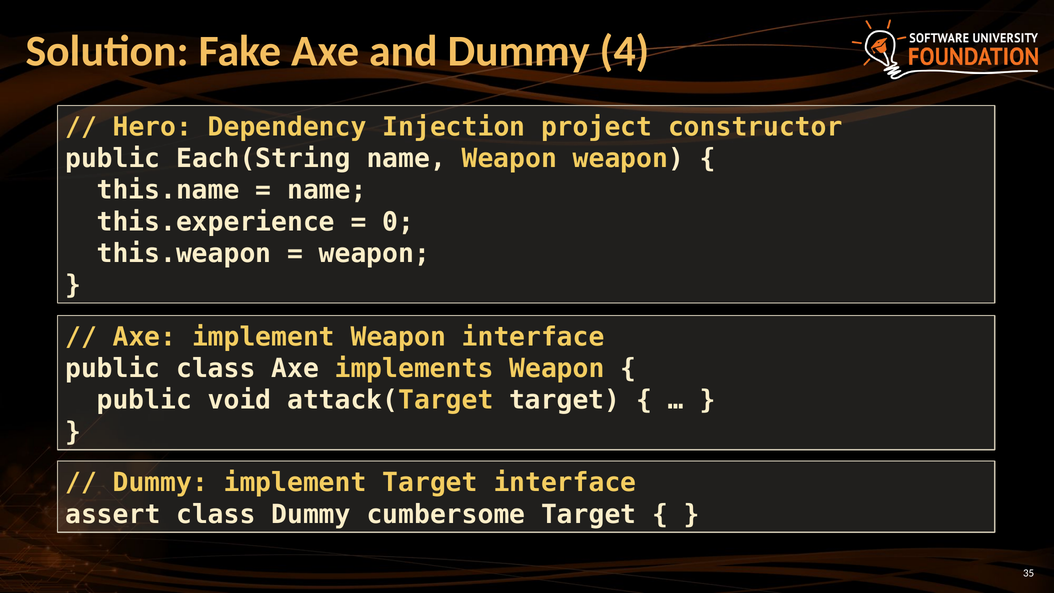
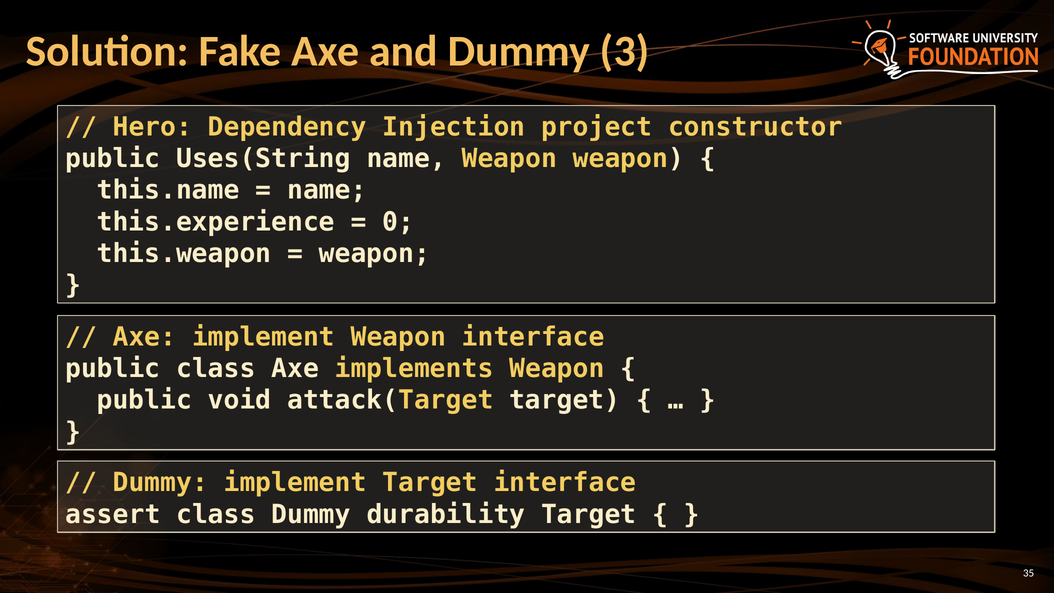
4: 4 -> 3 (625, 51)
Each(String: Each(String -> Uses(String (263, 159)
cumbersome: cumbersome -> durability (446, 514)
